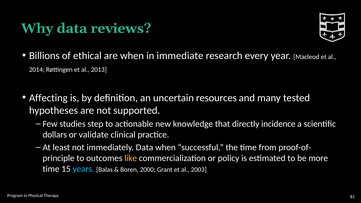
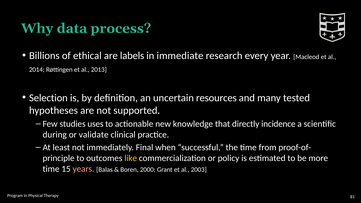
reviews: reviews -> process (121, 28)
are when: when -> labels (132, 56)
Affecting: Affecting -> Selection (48, 98)
step: step -> uses (95, 124)
dollars: dollars -> during (55, 135)
immediately Data: Data -> Final (145, 147)
years colour: light blue -> pink (83, 169)
